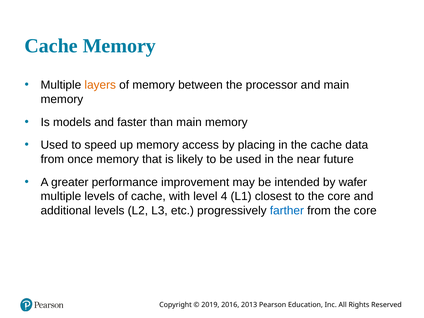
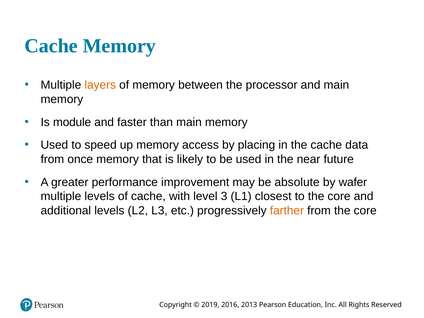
models: models -> module (72, 122)
intended: intended -> absolute (297, 182)
4: 4 -> 3 (224, 196)
farther colour: blue -> orange (287, 210)
